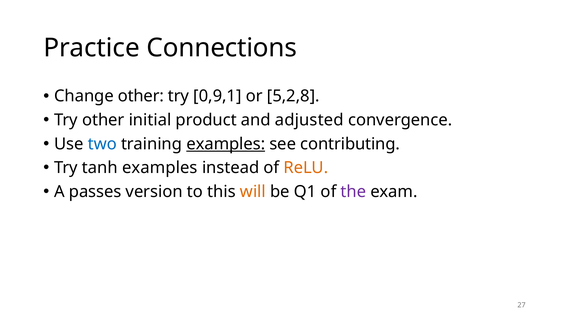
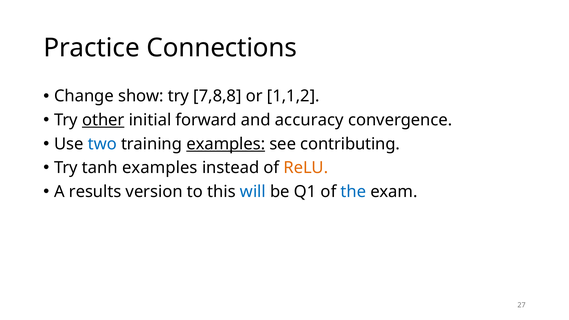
Change other: other -> show (141, 96)
0,9,1: 0,9,1 -> 7,8,8 (217, 96)
5,2,8: 5,2,8 -> 1,1,2 (293, 96)
other underline: none -> present (103, 120)
product: product -> forward (206, 120)
adjusted: adjusted -> accuracy (309, 120)
passes: passes -> results (95, 192)
will colour: orange -> blue (253, 192)
the colour: purple -> blue (353, 192)
